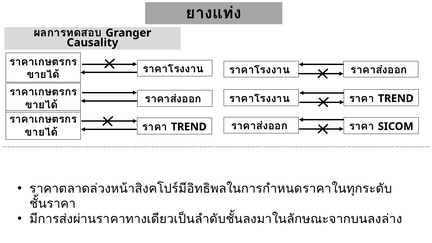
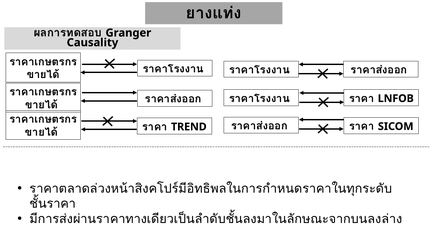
TREND: TREND -> LNFOB (396, 98)
